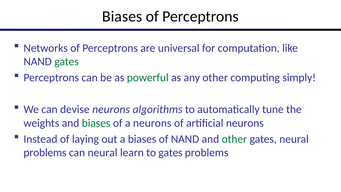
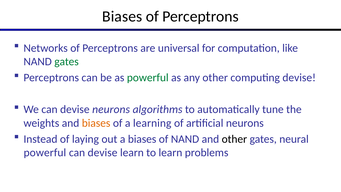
computing simply: simply -> devise (299, 78)
biases colour: green -> orange (96, 123)
a neurons: neurons -> learning (152, 123)
other colour: green -> black (234, 139)
problems: problems -> powerful (45, 153)
neural: neural -> devise (103, 153)
to gates: gates -> learn (170, 153)
